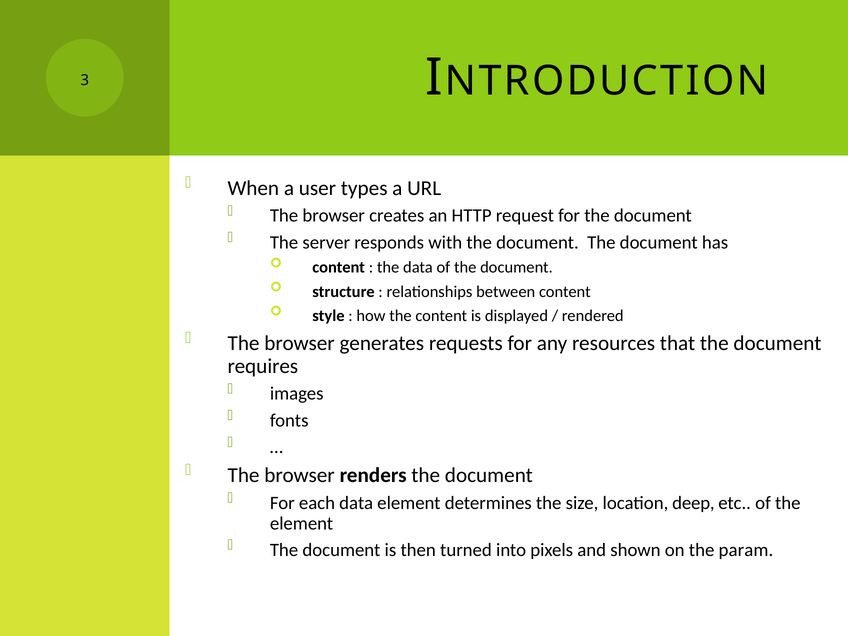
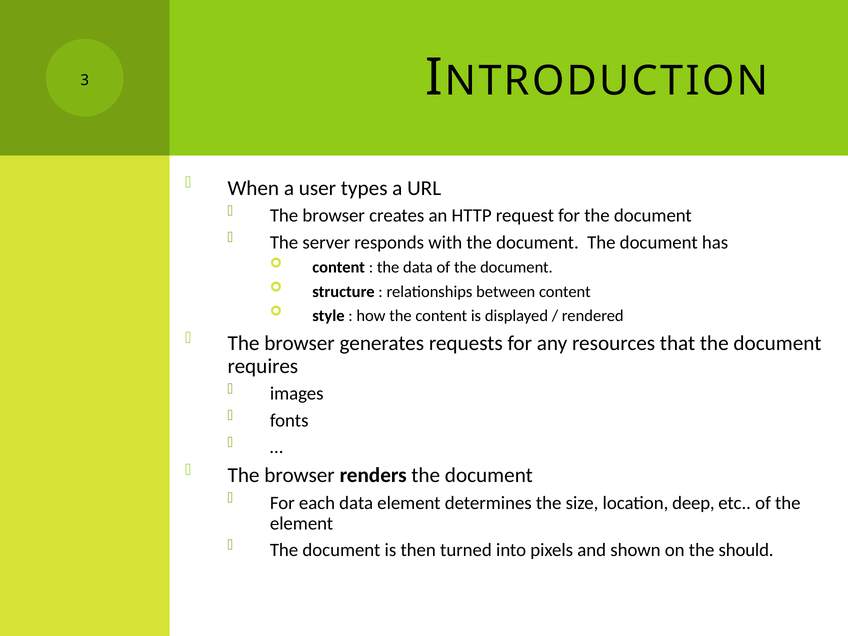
param: param -> should (746, 550)
